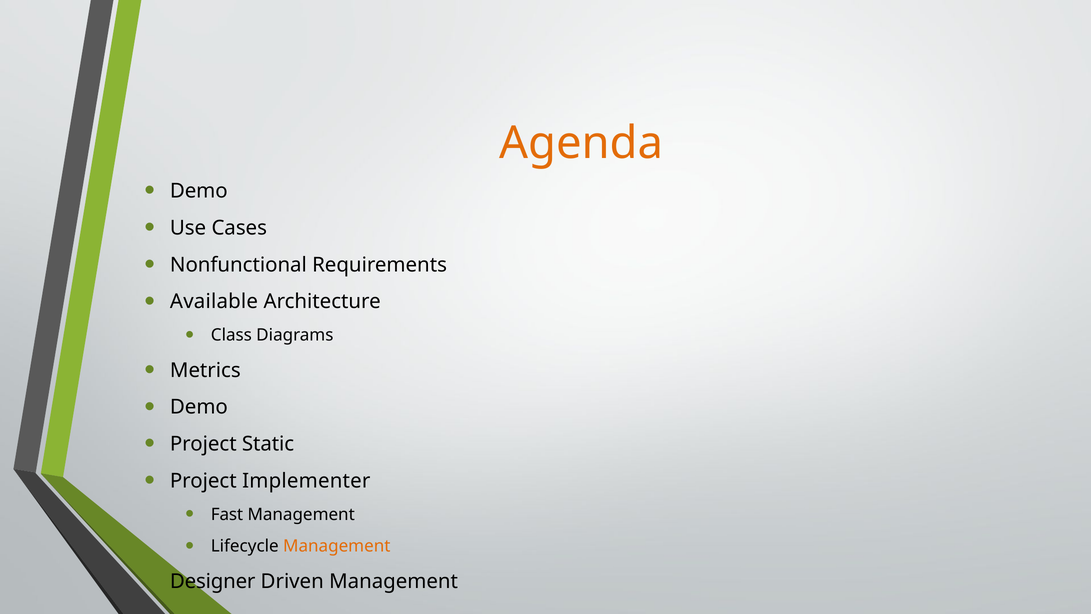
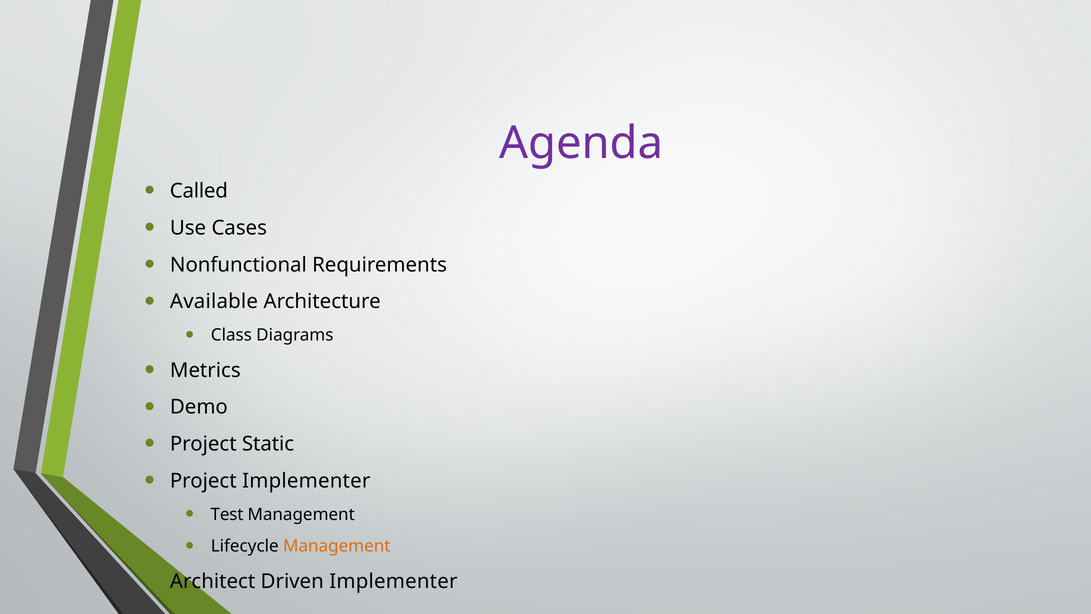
Agenda colour: orange -> purple (581, 143)
Demo: Demo -> Called (199, 191)
Fast: Fast -> Test (227, 514)
Designer: Designer -> Architect (213, 581)
Driven Management: Management -> Implementer (393, 581)
